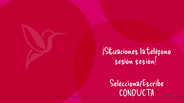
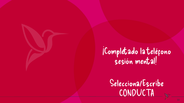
¡Situaciones: ¡Situaciones -> ¡Completado (120, 51)
sesión sesión: sesión -> mental (146, 61)
